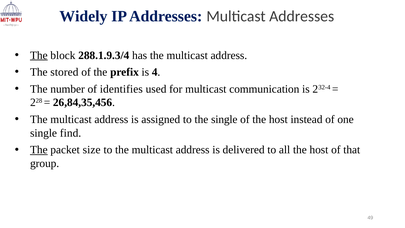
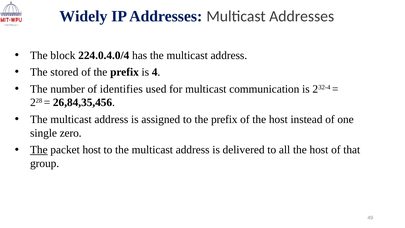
The underline: present -> none (39, 55)
288.1.9.3/4: 288.1.9.3/4 -> 224.0.4.0/4 (104, 55)
to the single: single -> prefix (224, 119)
find: find -> zero (71, 133)
packet size: size -> host (92, 150)
